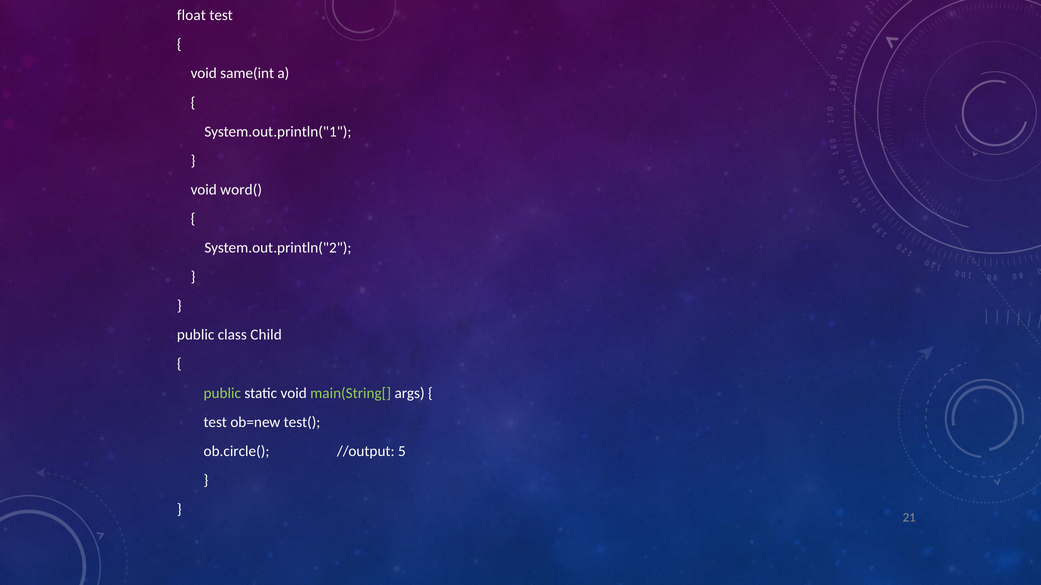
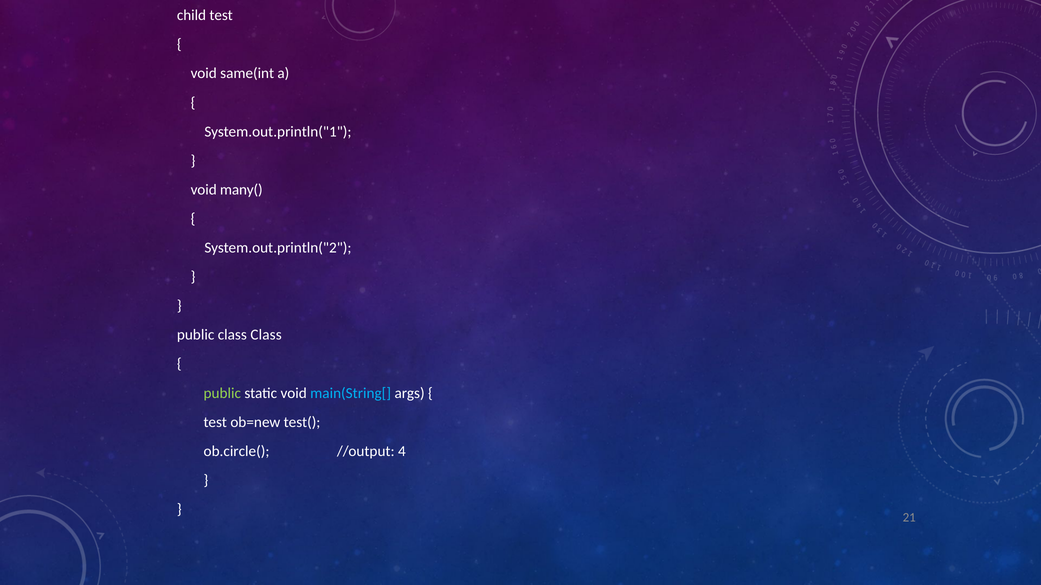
float: float -> child (192, 15)
word(: word( -> many( (241, 190)
class Child: Child -> Class (266, 335)
main(String[ colour: light green -> light blue (351, 393)
5: 5 -> 4 (402, 452)
